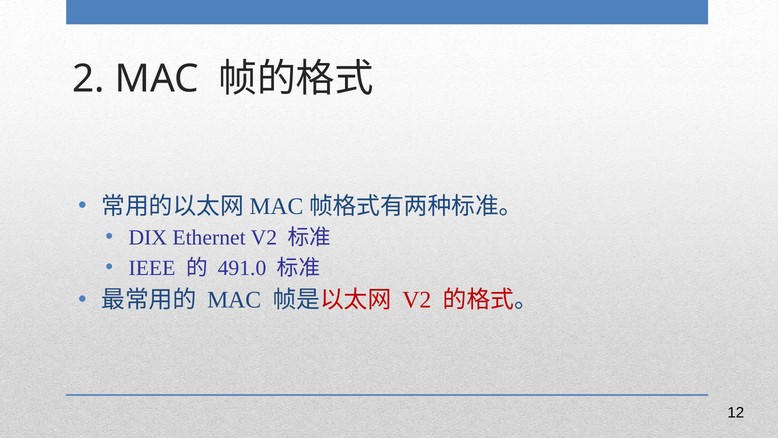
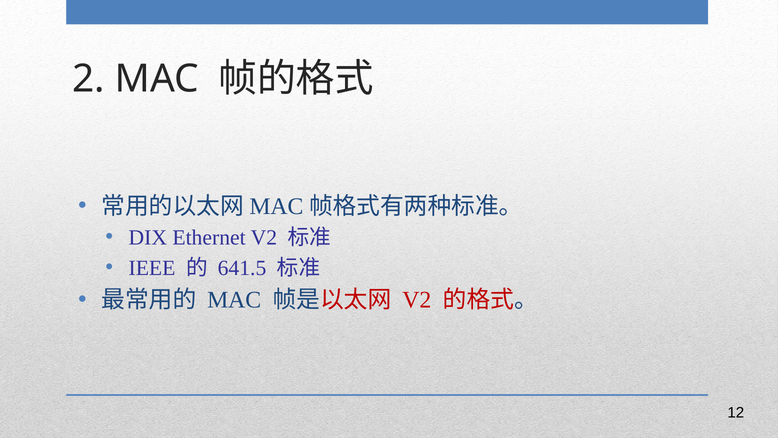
491.0: 491.0 -> 641.5 (242, 268)
